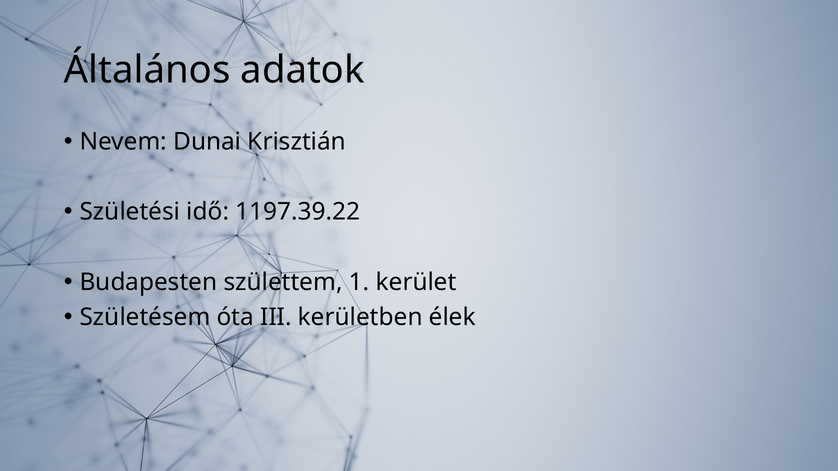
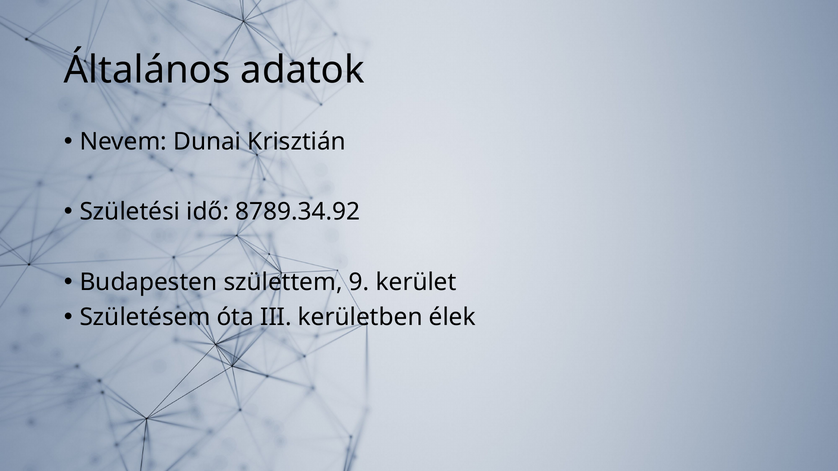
1197.39.22: 1197.39.22 -> 8789.34.92 (298, 212)
1: 1 -> 9 (359, 282)
